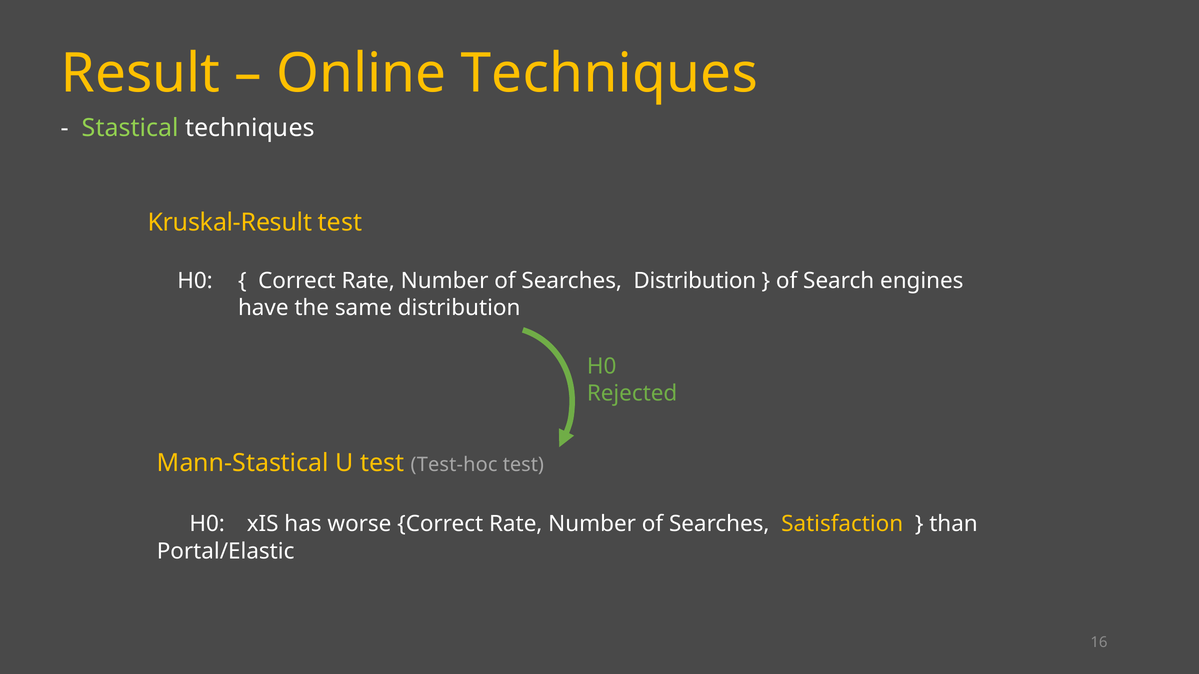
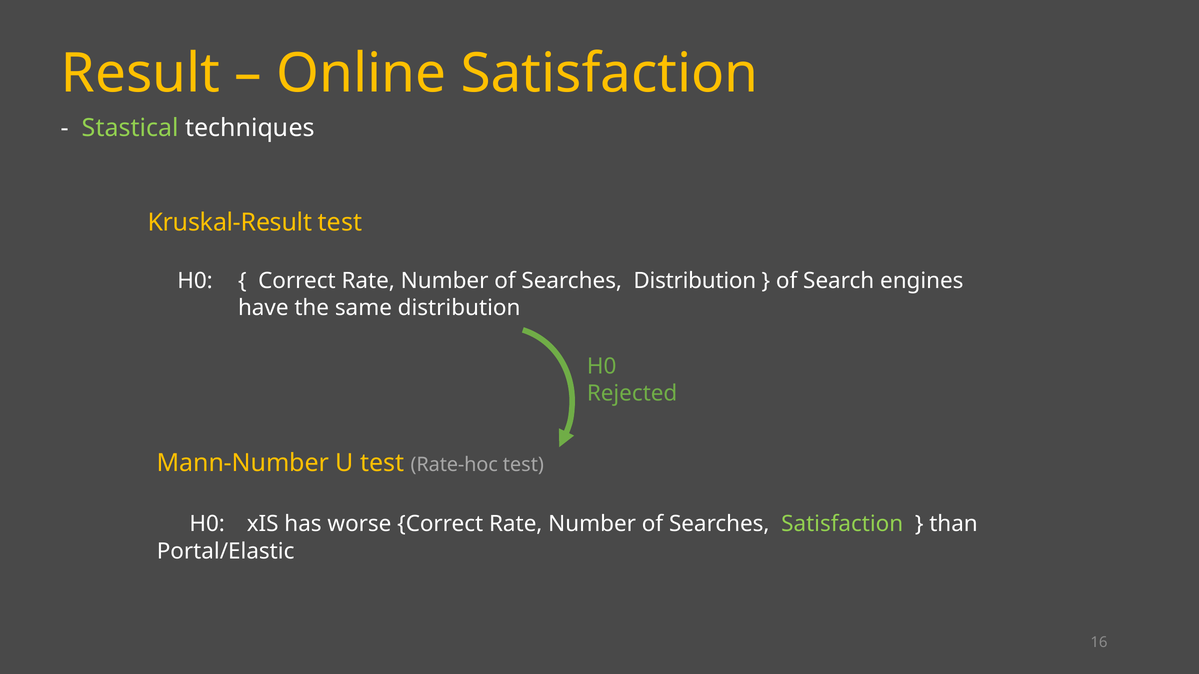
Online Techniques: Techniques -> Satisfaction (609, 74)
Mann-Stastical: Mann-Stastical -> Mann-Number (243, 463)
Test-hoc: Test-hoc -> Rate-hoc (454, 465)
Satisfaction colour: yellow -> light green (842, 524)
